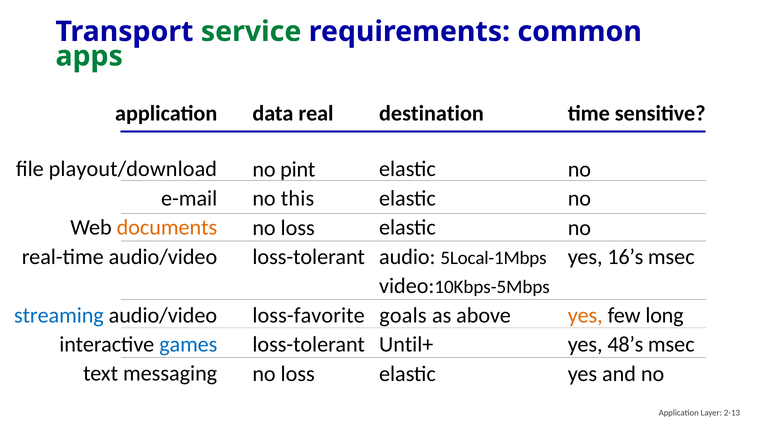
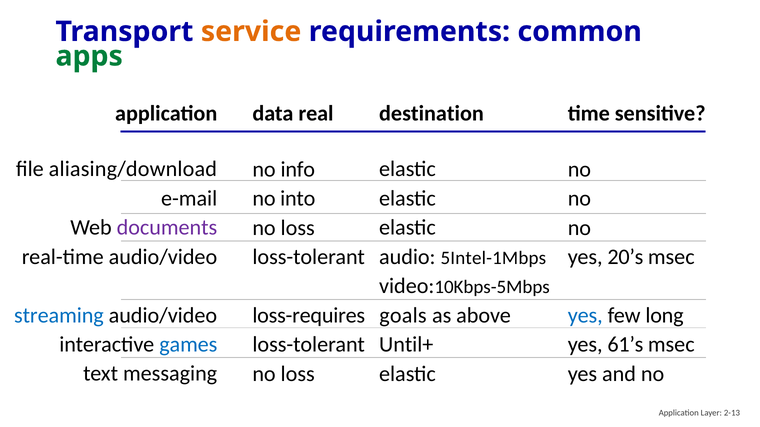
service colour: green -> orange (251, 32)
playout/download: playout/download -> aliasing/download (133, 169)
pint: pint -> info (298, 169)
this: this -> into (298, 199)
documents colour: orange -> purple (167, 228)
5Local-1Mbps: 5Local-1Mbps -> 5Intel-1Mbps (493, 258)
16’s: 16’s -> 20’s (625, 257)
loss-favorite: loss-favorite -> loss-requires (309, 316)
yes colour: orange -> blue (585, 316)
48’s: 48’s -> 61’s (625, 345)
